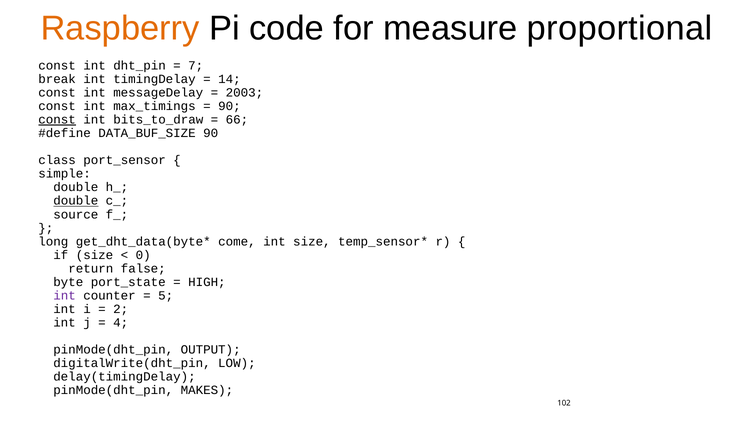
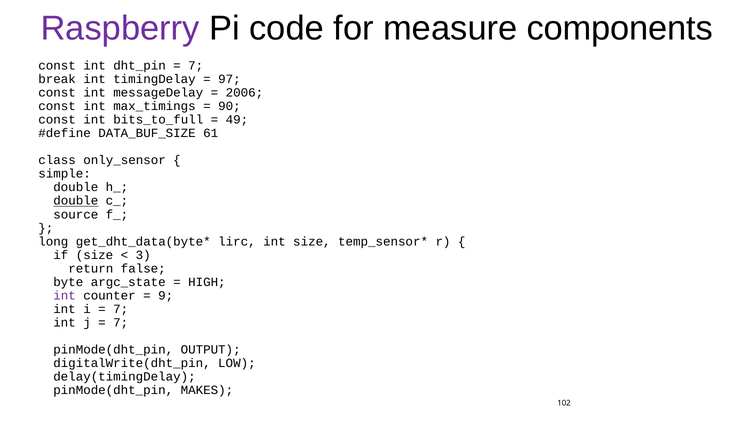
Raspberry colour: orange -> purple (120, 28)
proportional: proportional -> components (620, 28)
14: 14 -> 97 (229, 79)
2003: 2003 -> 2006 (244, 93)
const underline: present -> none (57, 120)
bits_to_draw: bits_to_draw -> bits_to_full (158, 120)
66: 66 -> 49 (237, 120)
DATA_BUF_SIZE 90: 90 -> 61 (211, 133)
port_sensor: port_sensor -> only_sensor (125, 160)
come: come -> lirc (237, 241)
0: 0 -> 3 (143, 255)
port_state: port_state -> argc_state (128, 282)
5: 5 -> 9 (166, 296)
2: 2 -> 7 (121, 309)
4: 4 -> 7 (121, 323)
